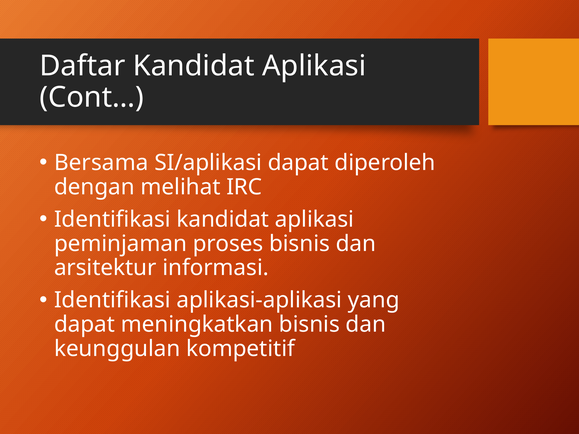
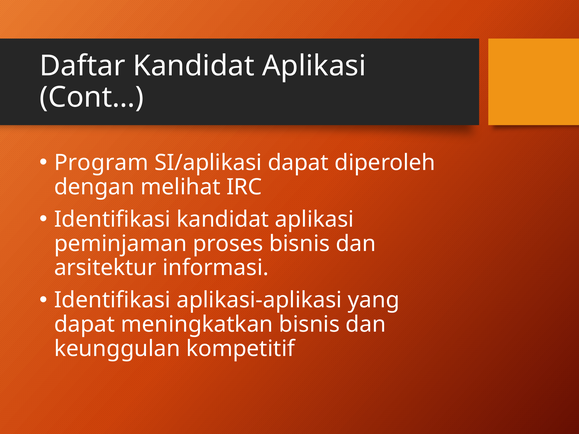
Bersama: Bersama -> Program (101, 163)
